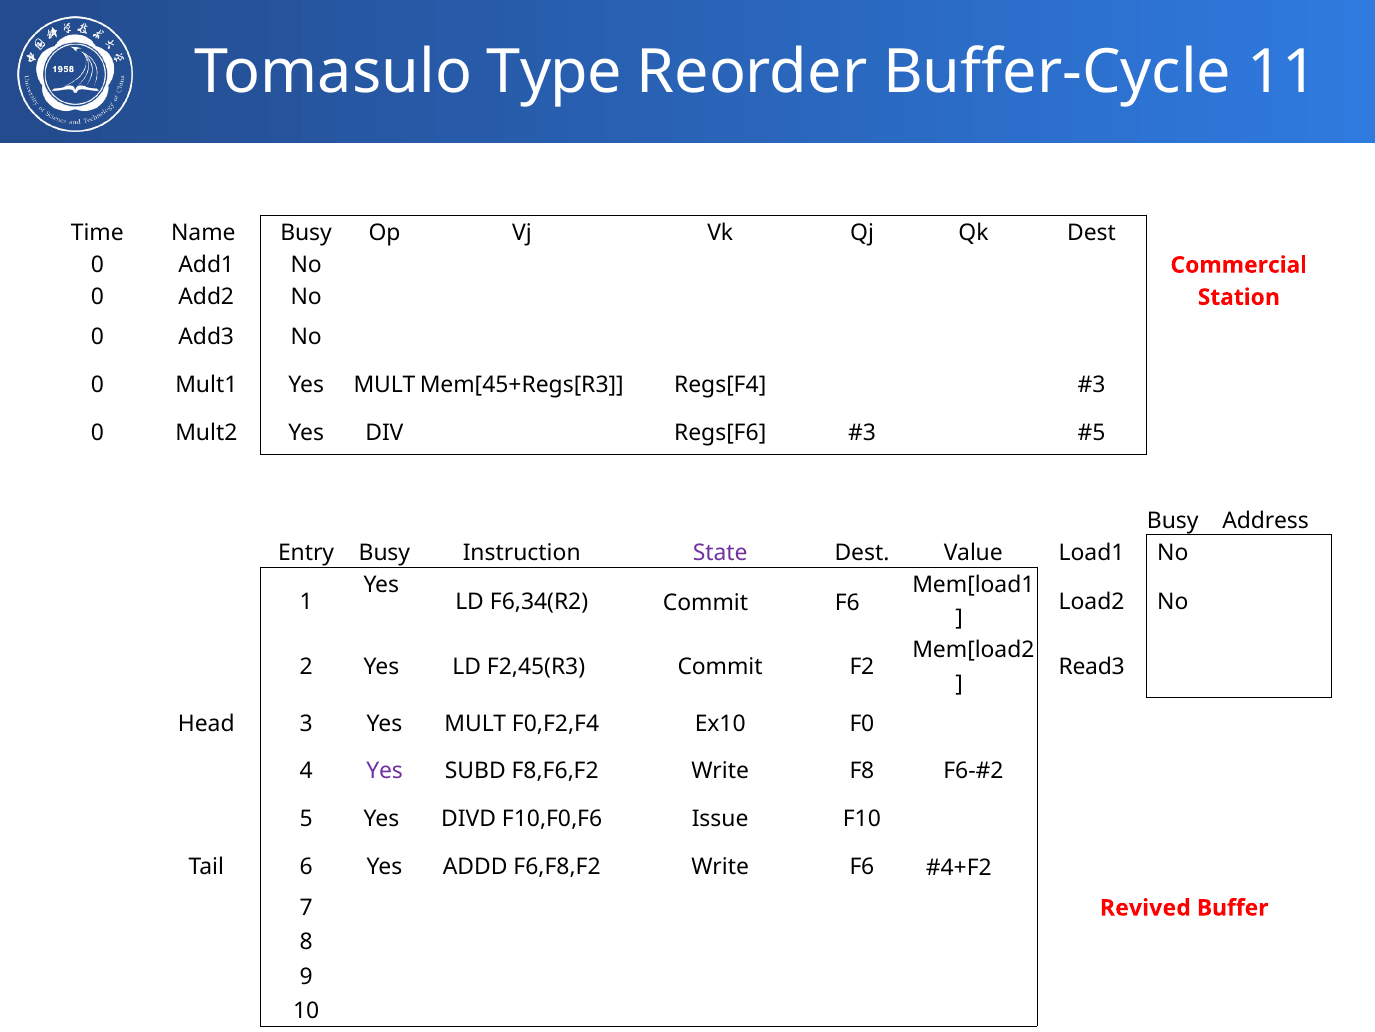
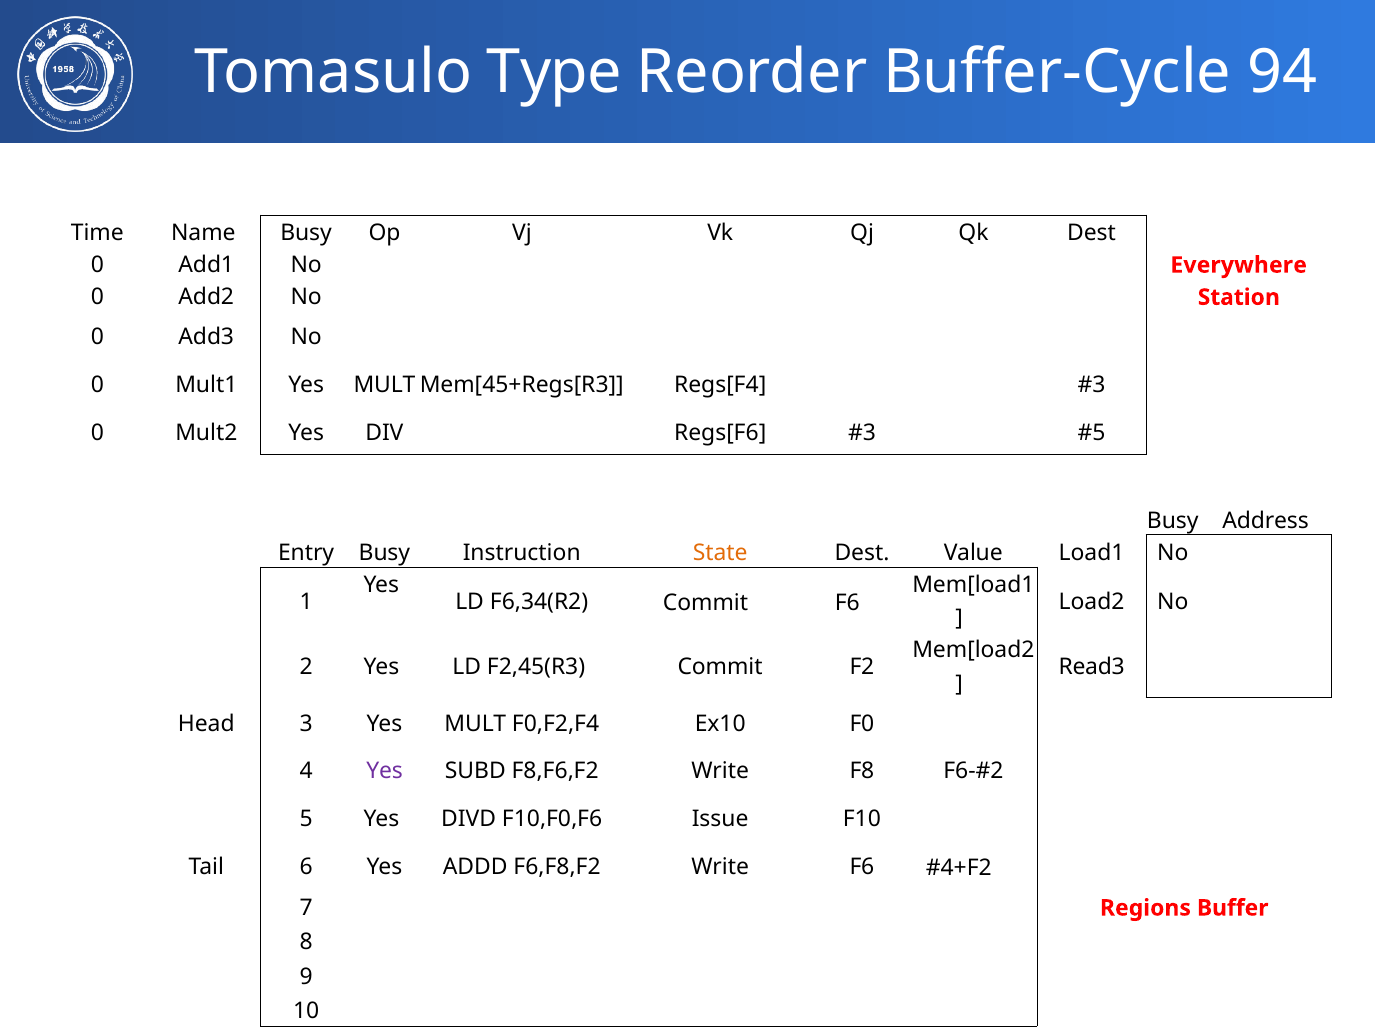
11: 11 -> 94 (1282, 72)
Commercial: Commercial -> Everywhere (1239, 265)
State colour: purple -> orange (720, 552)
Revived: Revived -> Regions (1145, 907)
